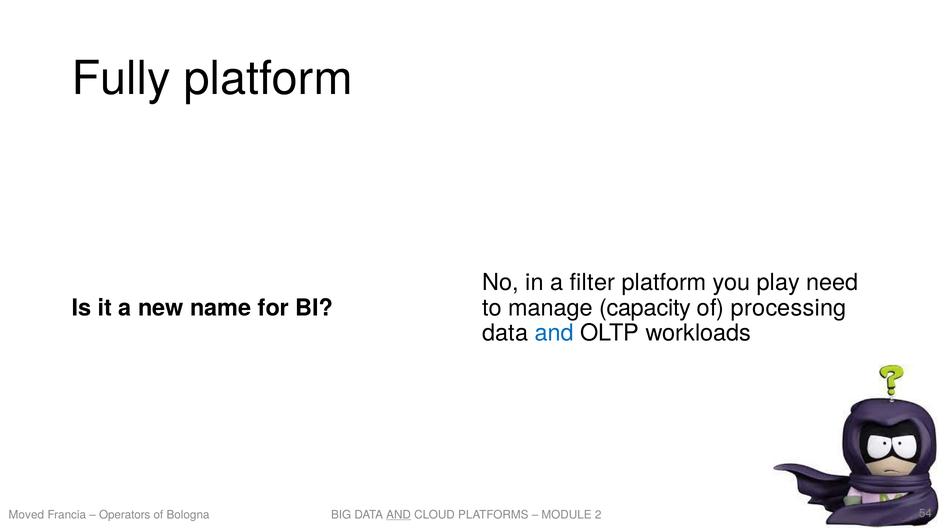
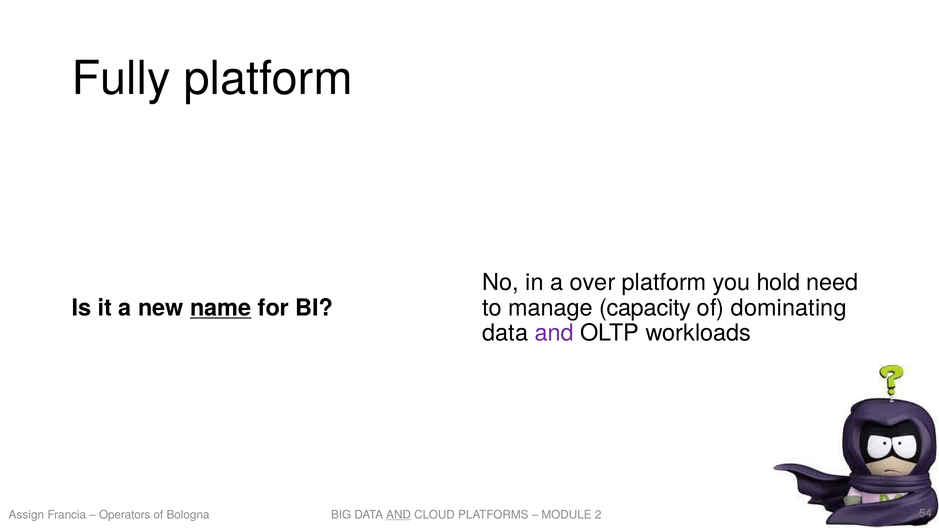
filter: filter -> over (593, 283)
play: play -> hold (778, 283)
processing: processing -> dominating (789, 308)
name underline: none -> present (221, 308)
and colour: blue -> purple (554, 333)
Moved: Moved -> Assign (26, 515)
